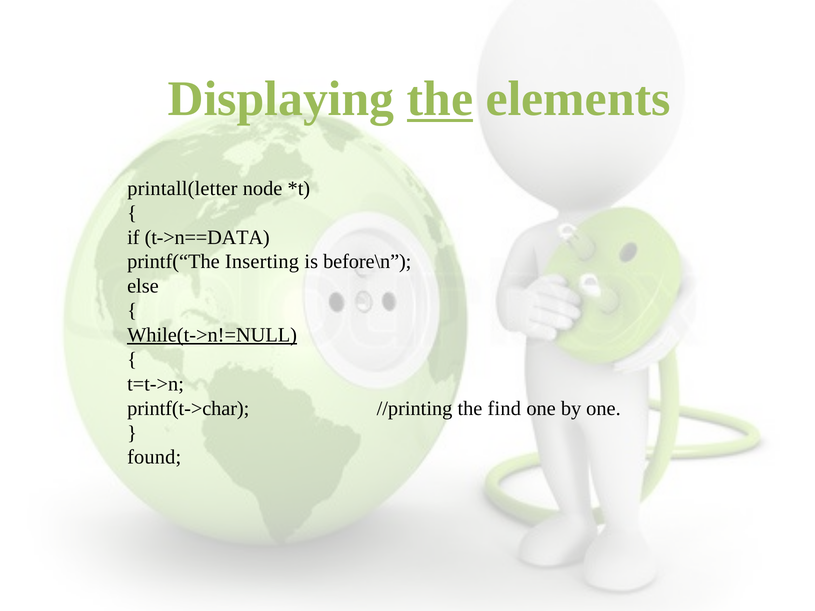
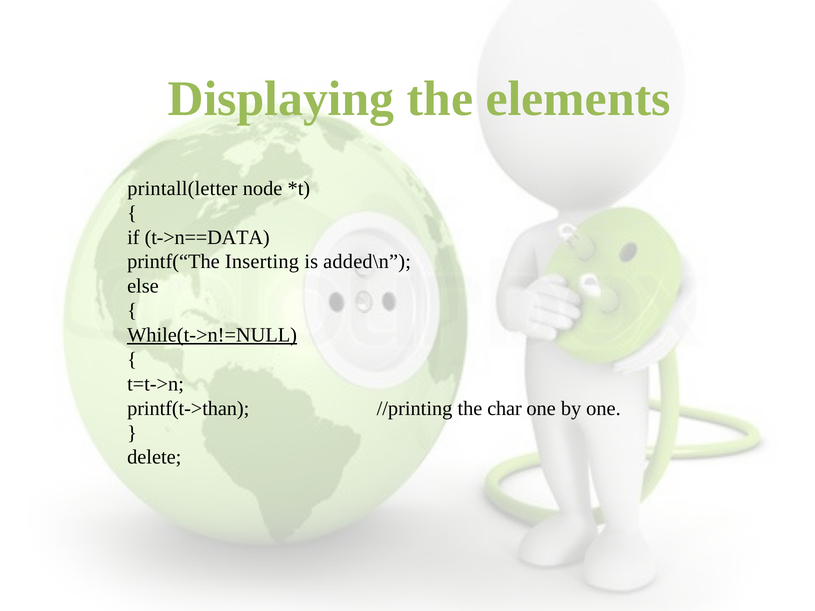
the underline: present -> none (440, 99)
before\n: before\n -> added\n (367, 262)
printf(t->char: printf(t->char -> printf(t->than (188, 409)
find: find -> char (504, 409)
found: found -> delete (154, 457)
